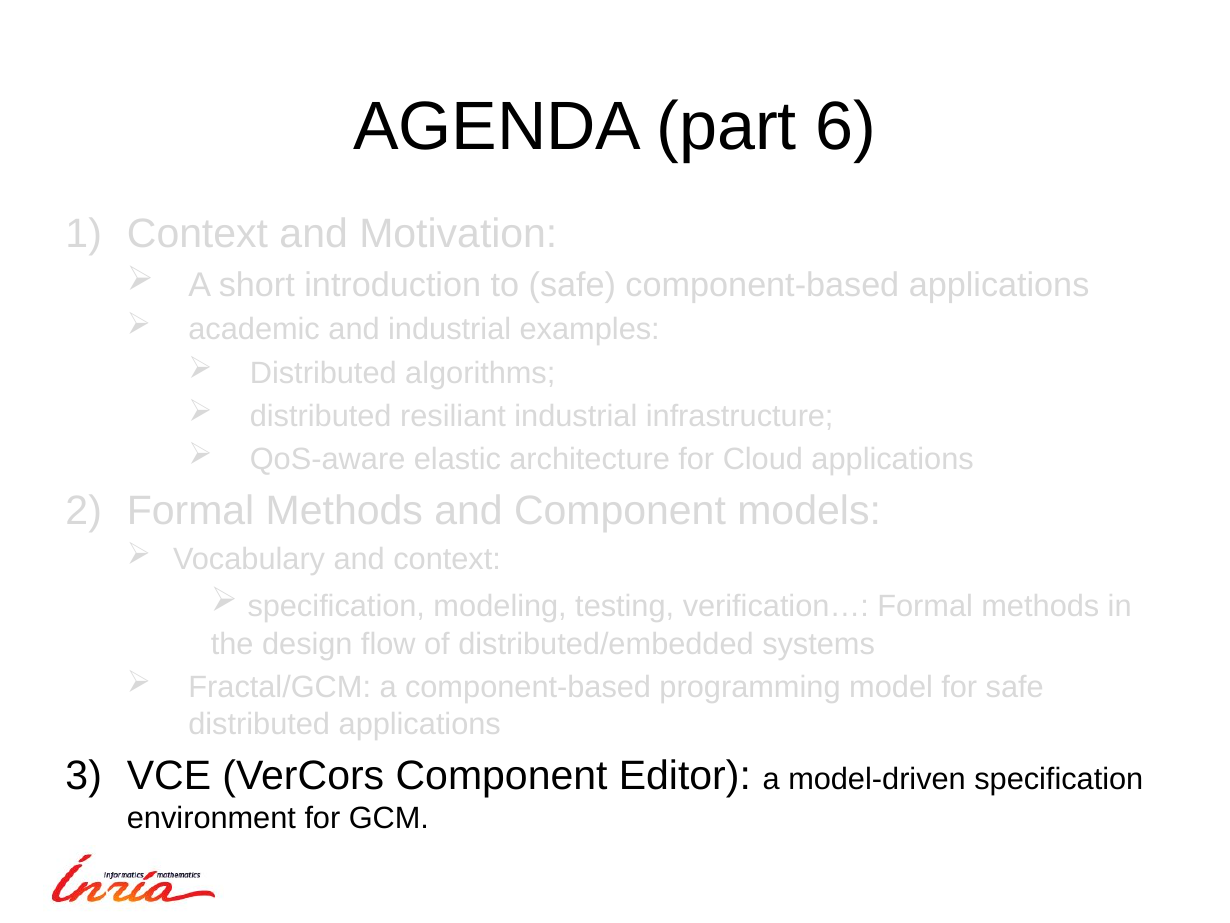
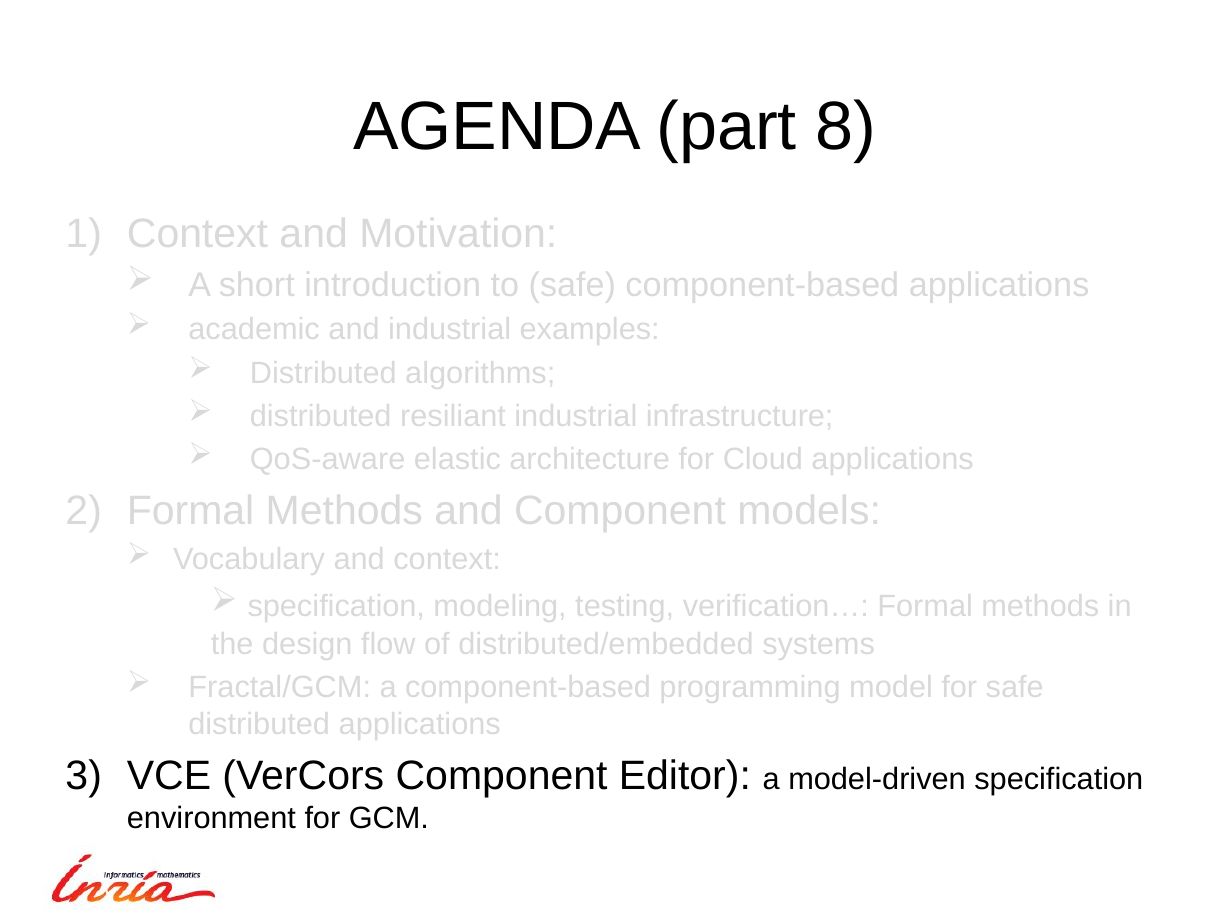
6: 6 -> 8 (846, 127)
